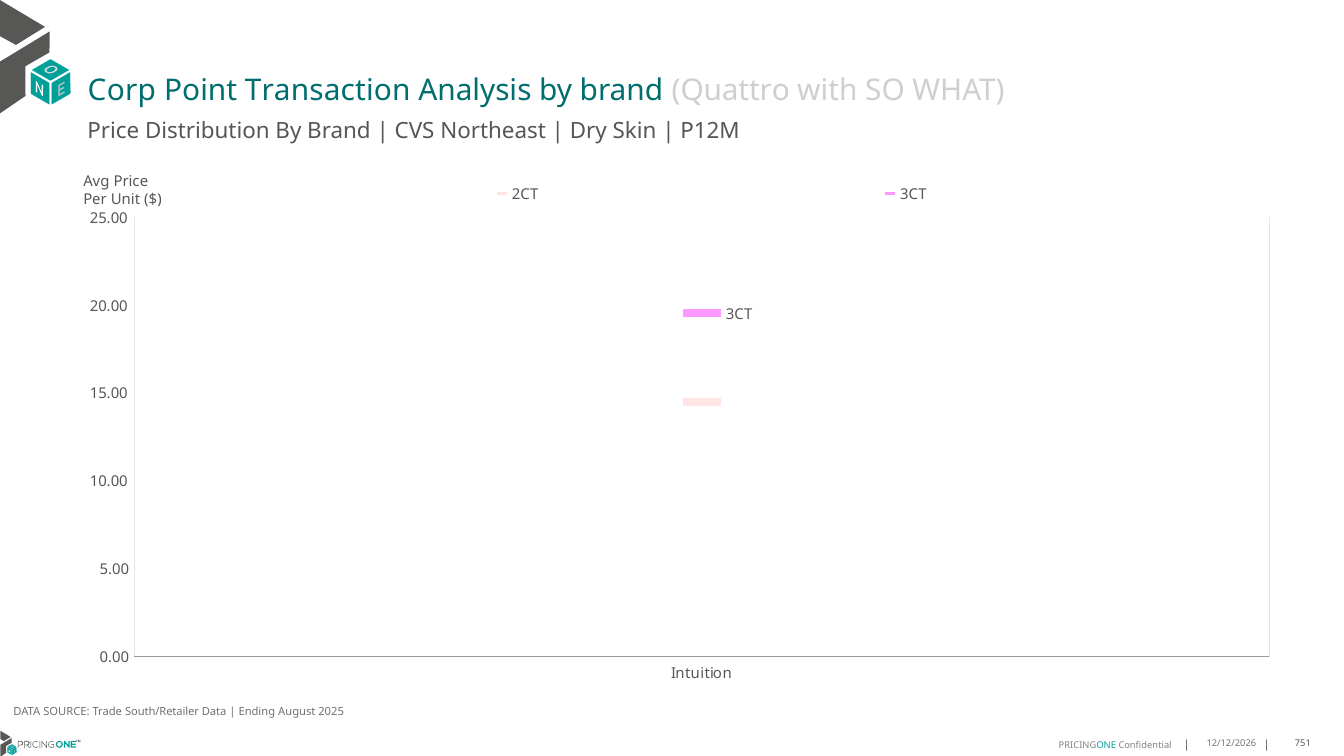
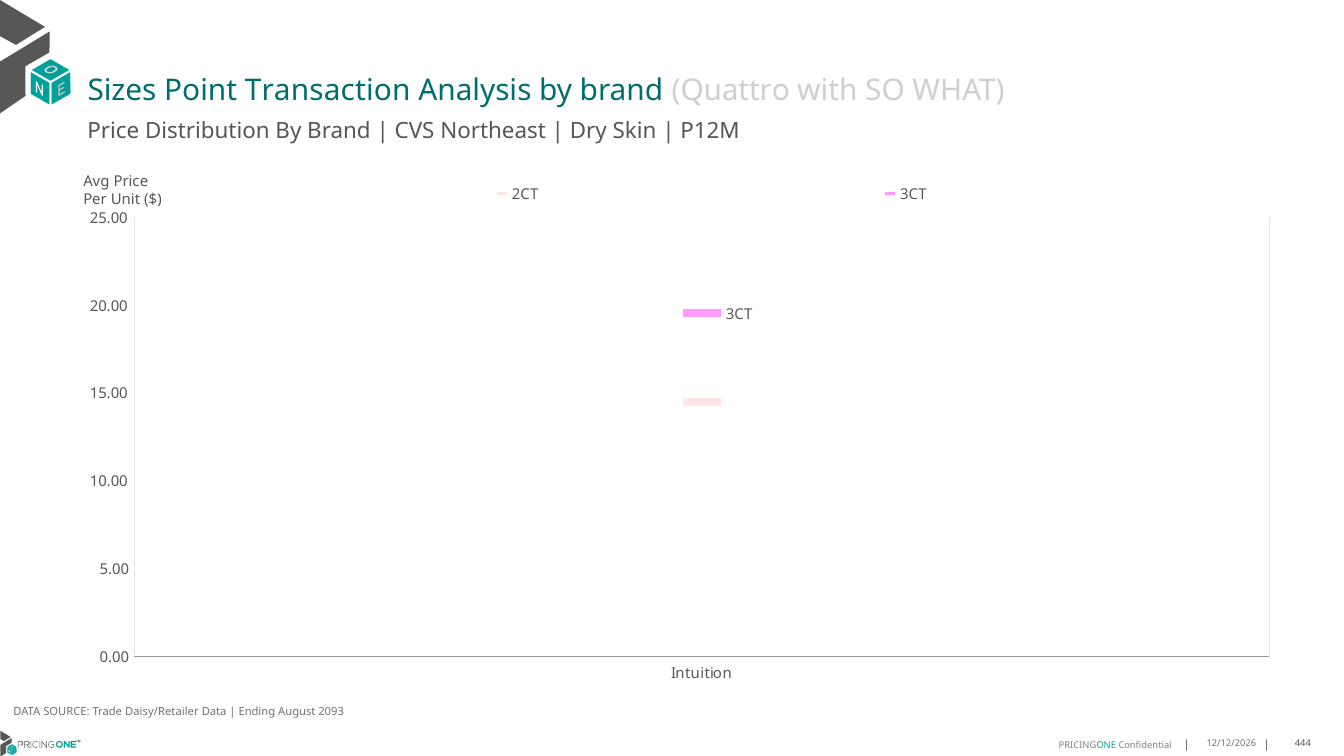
Corp: Corp -> Sizes (122, 90)
South/Retailer: South/Retailer -> Daisy/Retailer (162, 712)
2025: 2025 -> 2093 (331, 712)
751: 751 -> 444 (1303, 743)
